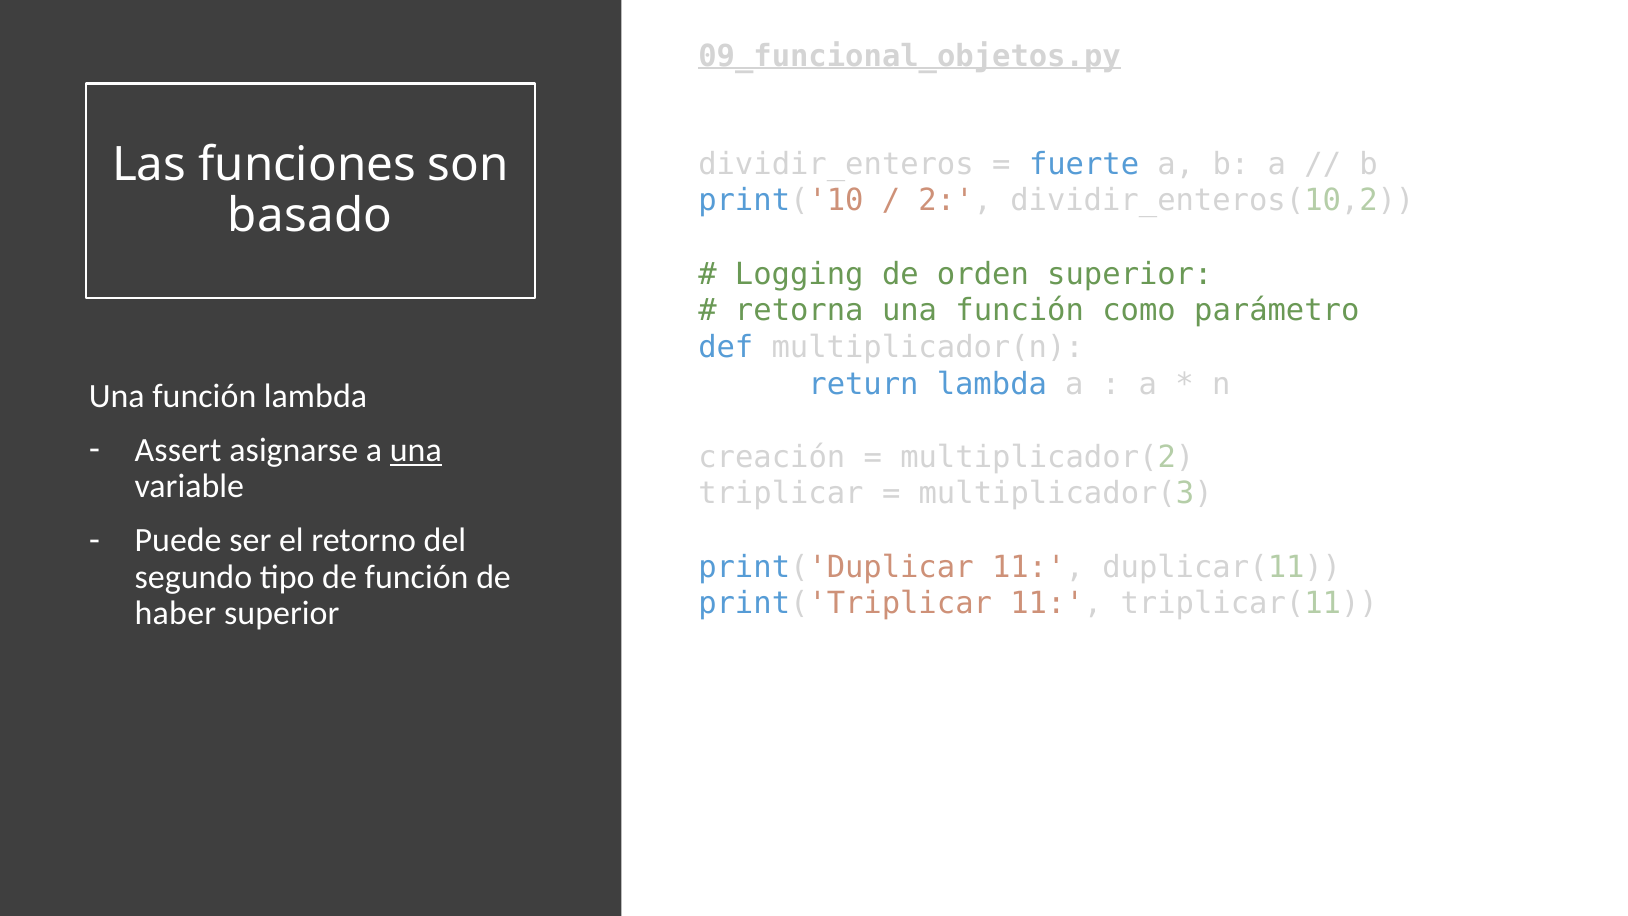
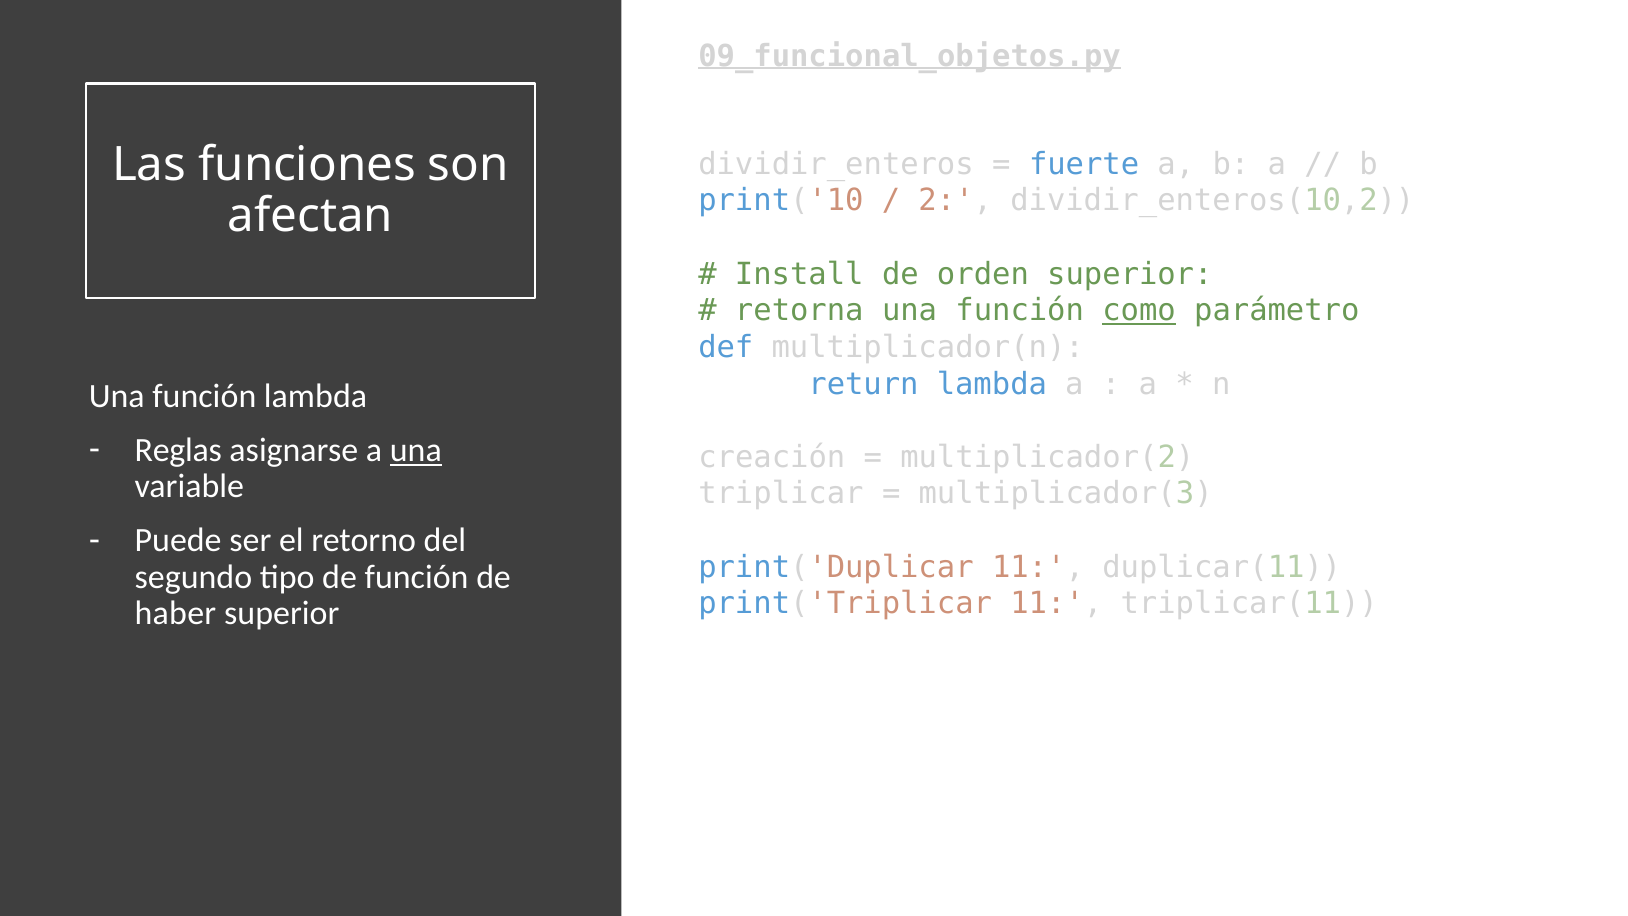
basado: basado -> afectan (310, 216)
Logging: Logging -> Install (799, 274)
como underline: none -> present (1139, 311)
Assert: Assert -> Reglas (178, 450)
